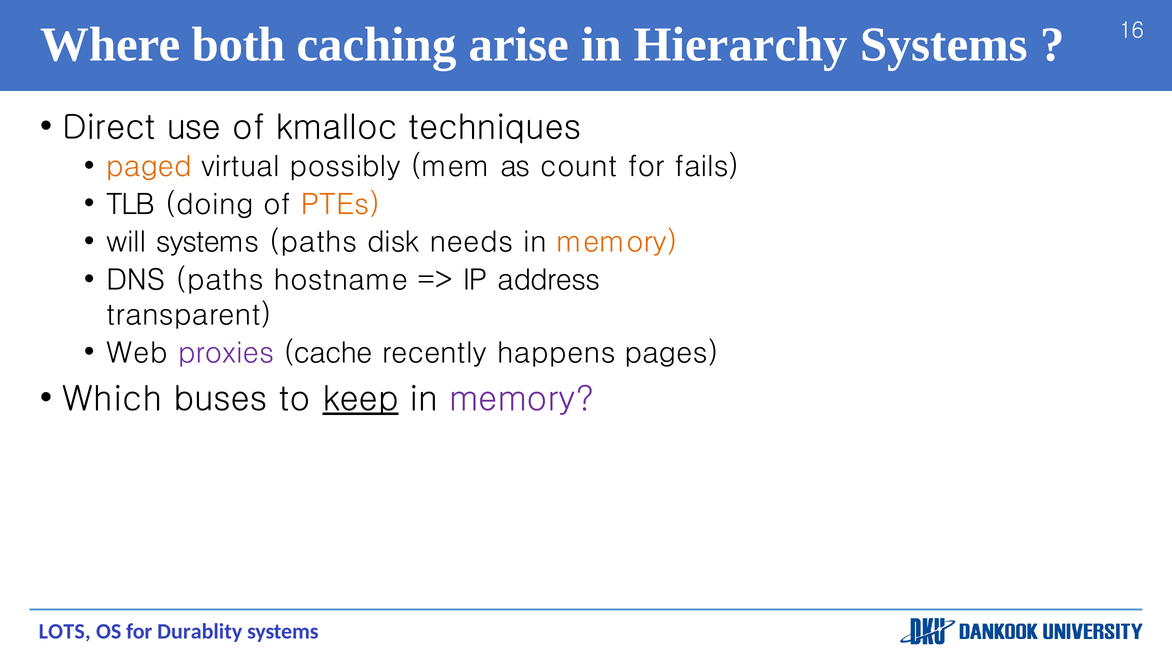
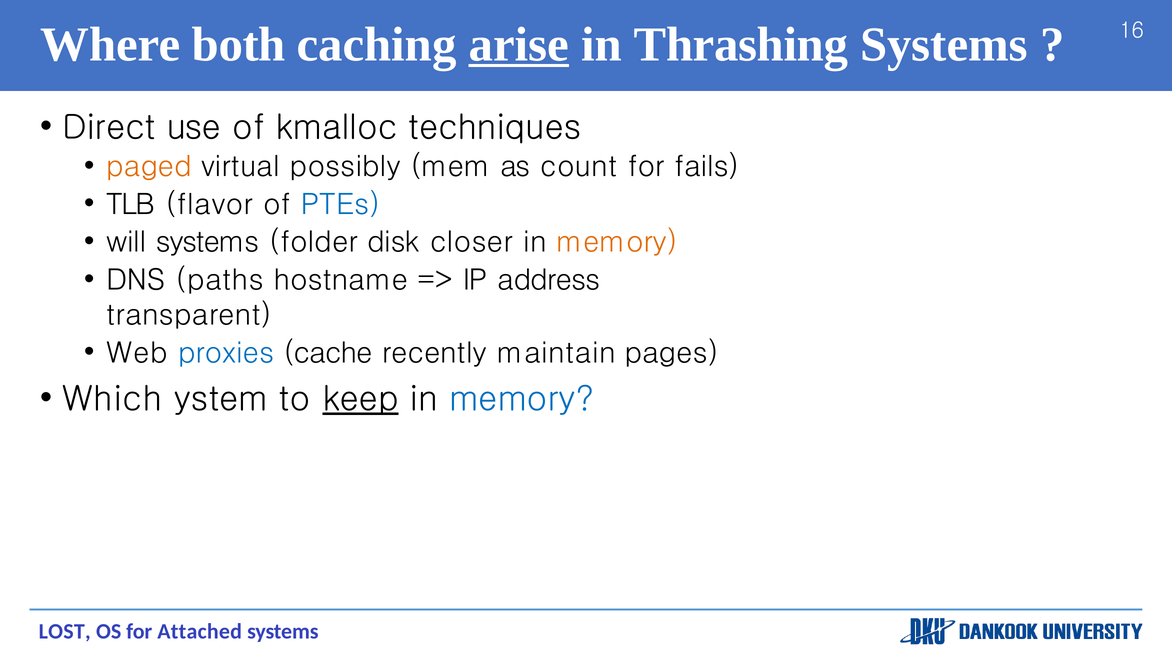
arise underline: none -> present (519, 45)
Hierarchy: Hierarchy -> Thrashing (741, 45)
doing: doing -> flavor (209, 205)
PTEs colour: orange -> blue (340, 205)
systems paths: paths -> folder (314, 242)
needs: needs -> closer (472, 242)
proxies colour: purple -> blue (226, 353)
happens: happens -> maintain (556, 353)
buses: buses -> ystem (221, 399)
memory colour: purple -> blue (522, 399)
LOTS: LOTS -> LOST (65, 632)
Durablity: Durablity -> Attached (200, 632)
